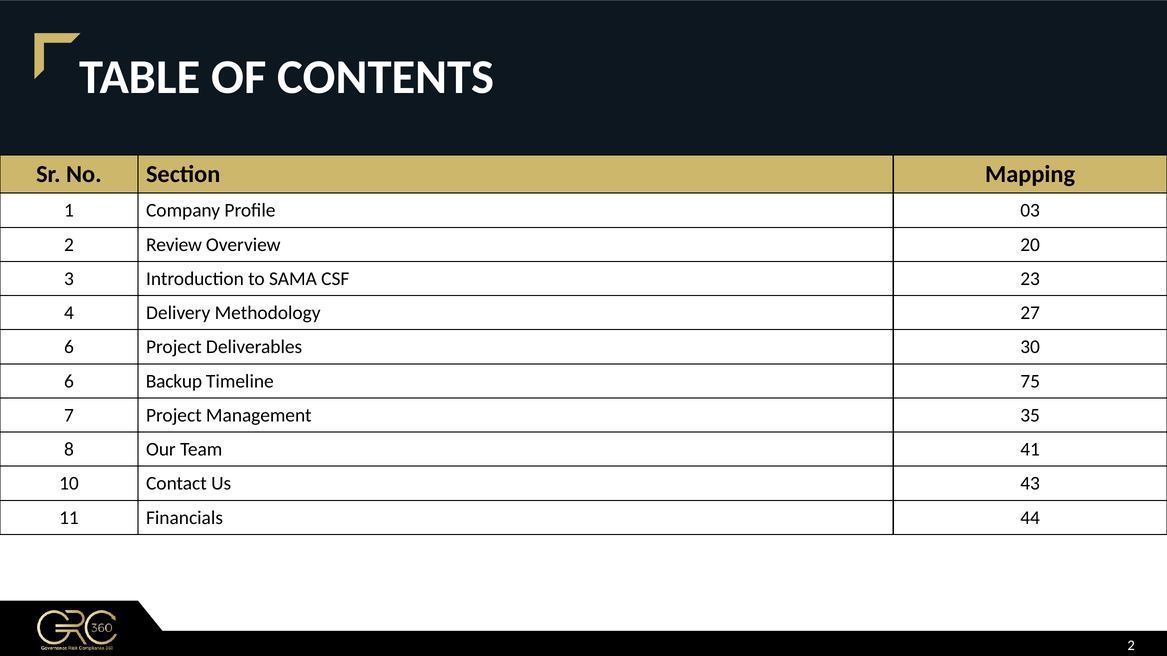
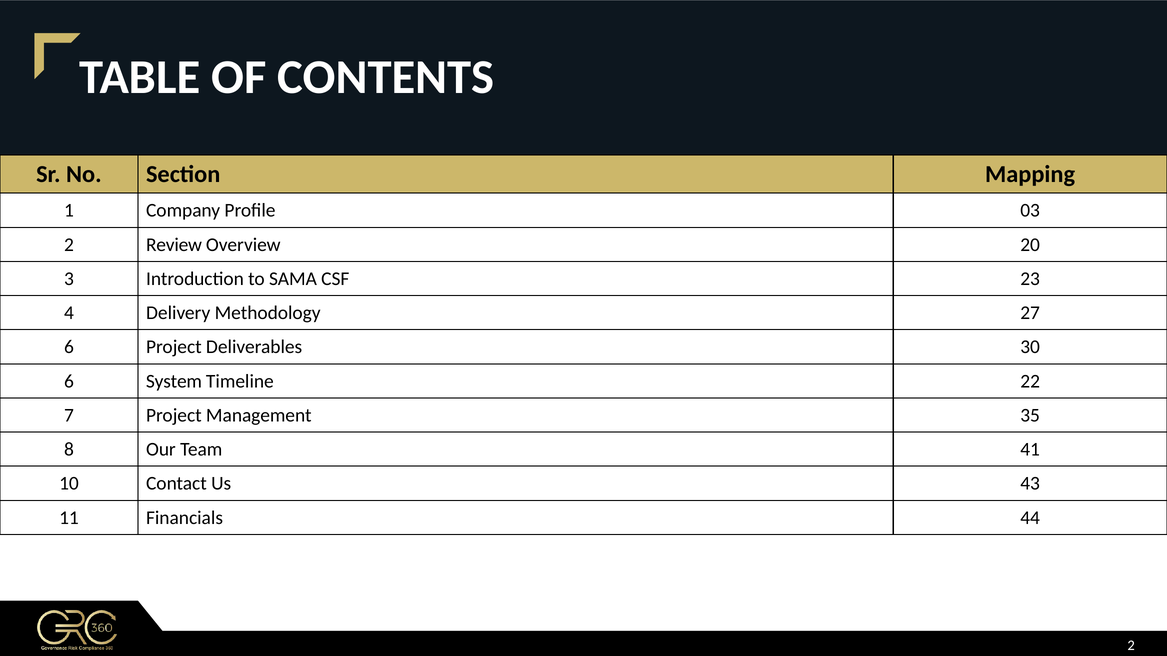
Backup: Backup -> System (174, 381)
75: 75 -> 22 (1030, 381)
